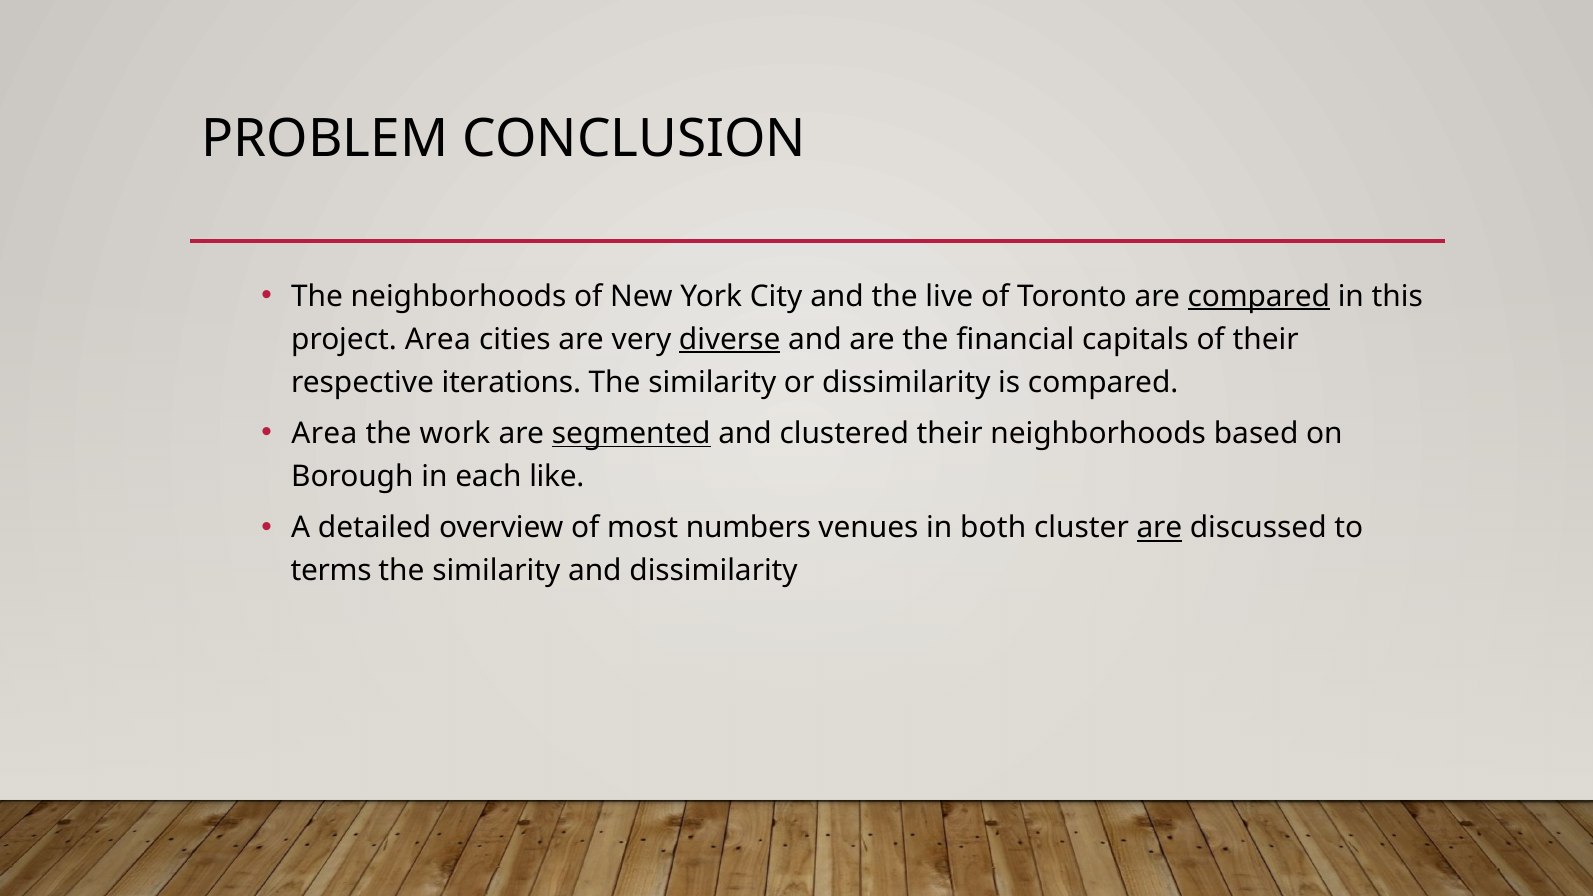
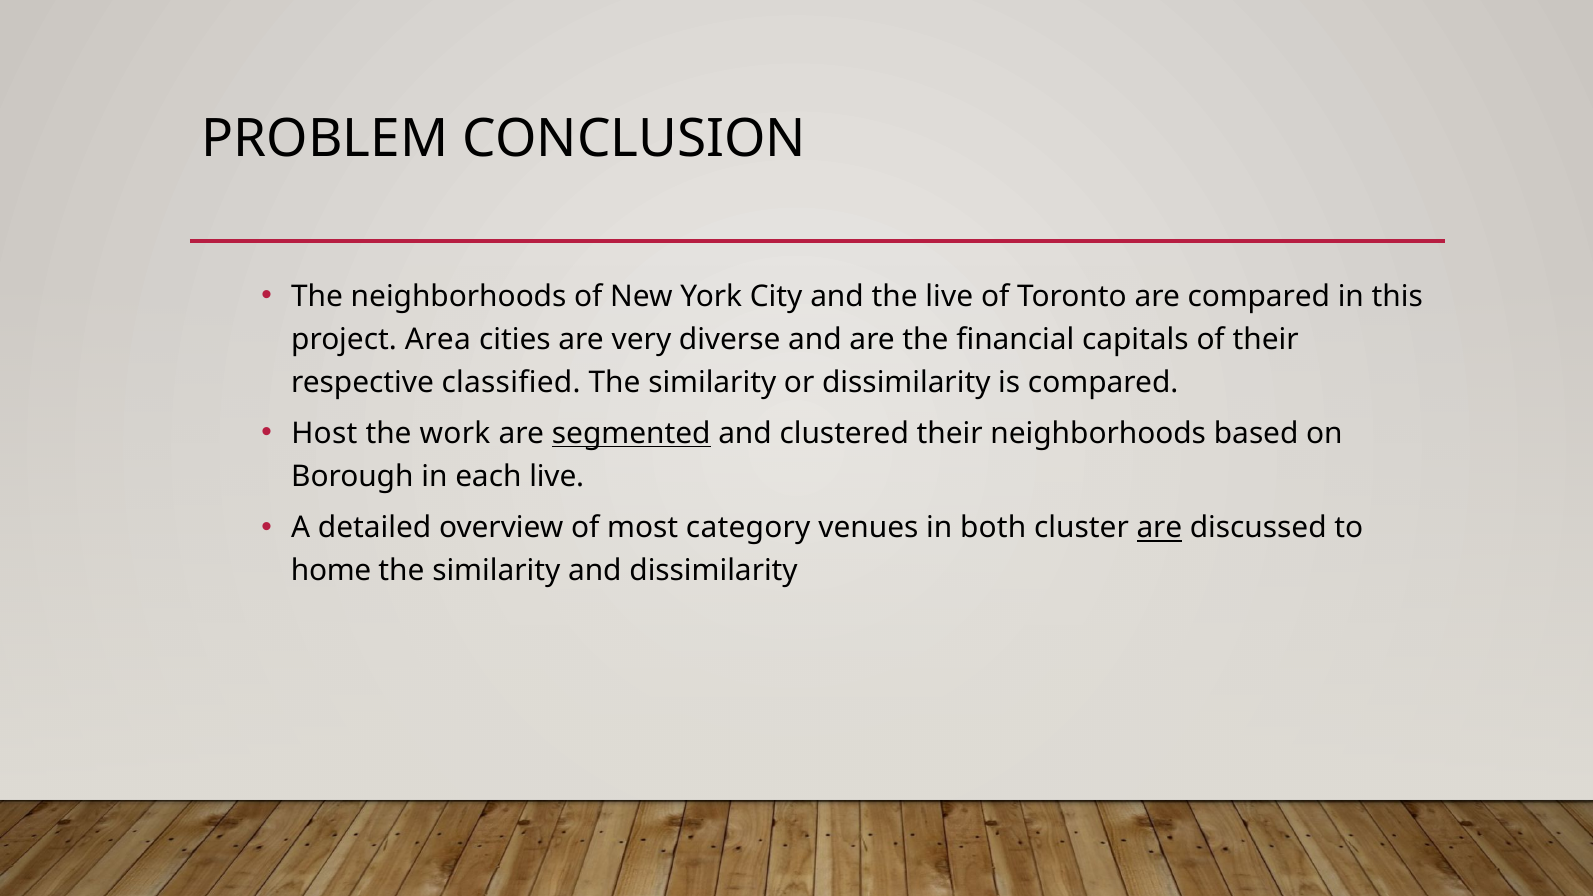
compared underline: present -> none (1259, 296)
diverse underline: present -> none (730, 339)
iterations: iterations -> classified (511, 382)
Area: Area -> Host (324, 434)
each like: like -> live (557, 477)
numbers: numbers -> category (748, 528)
terms: terms -> home (331, 571)
